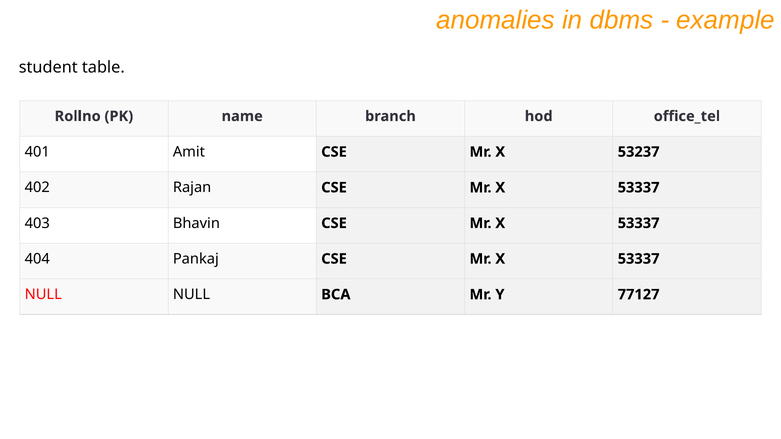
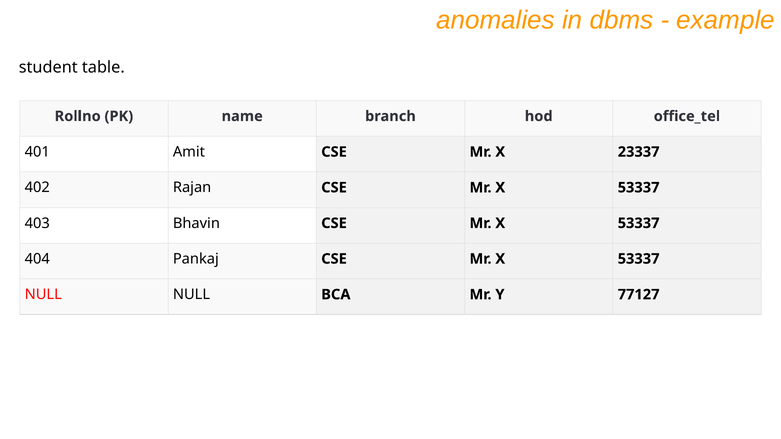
53237: 53237 -> 23337 (639, 152)
